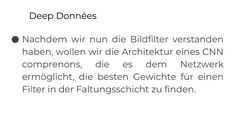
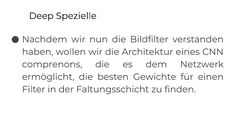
Données: Données -> Spezielle (76, 16)
